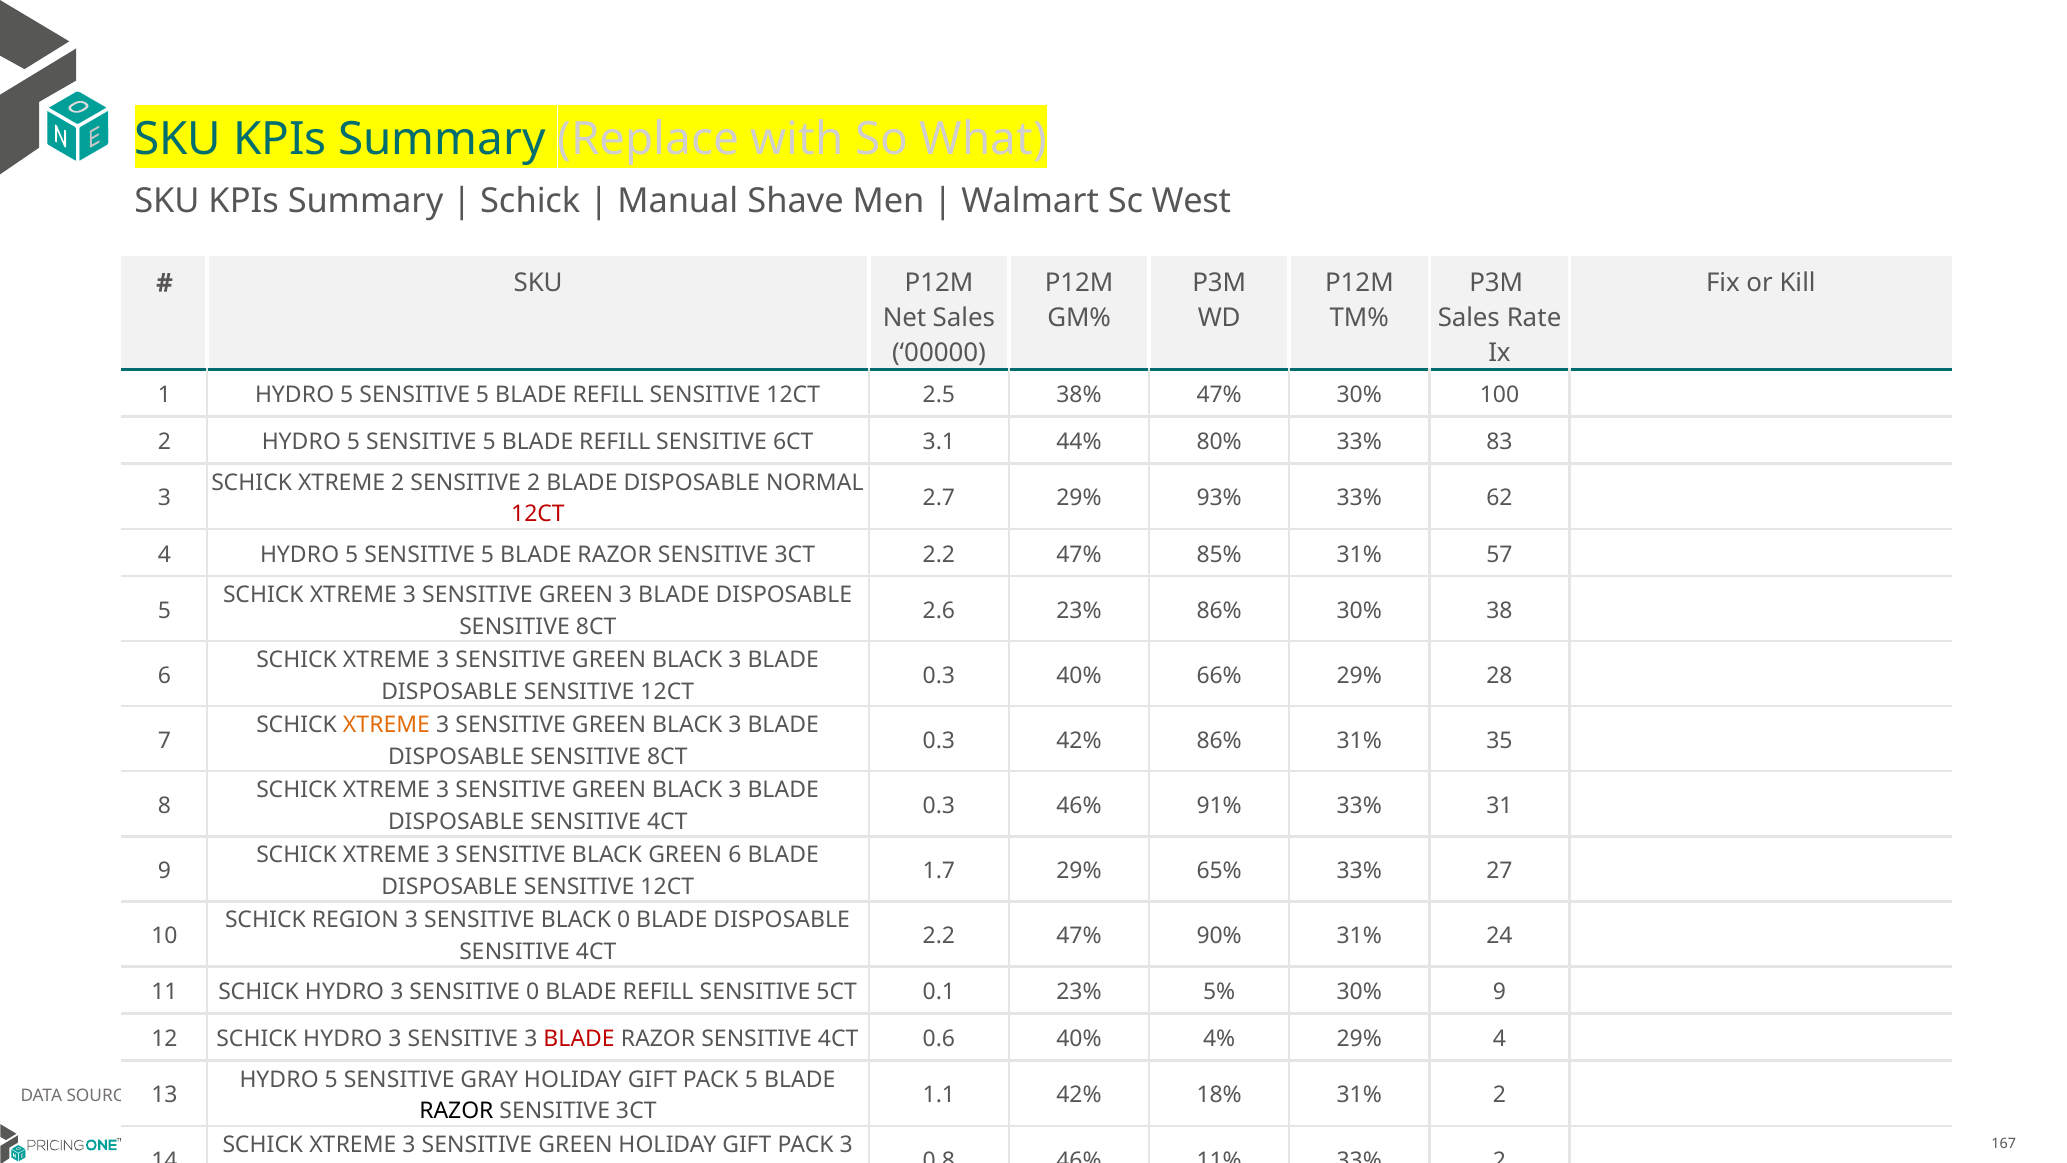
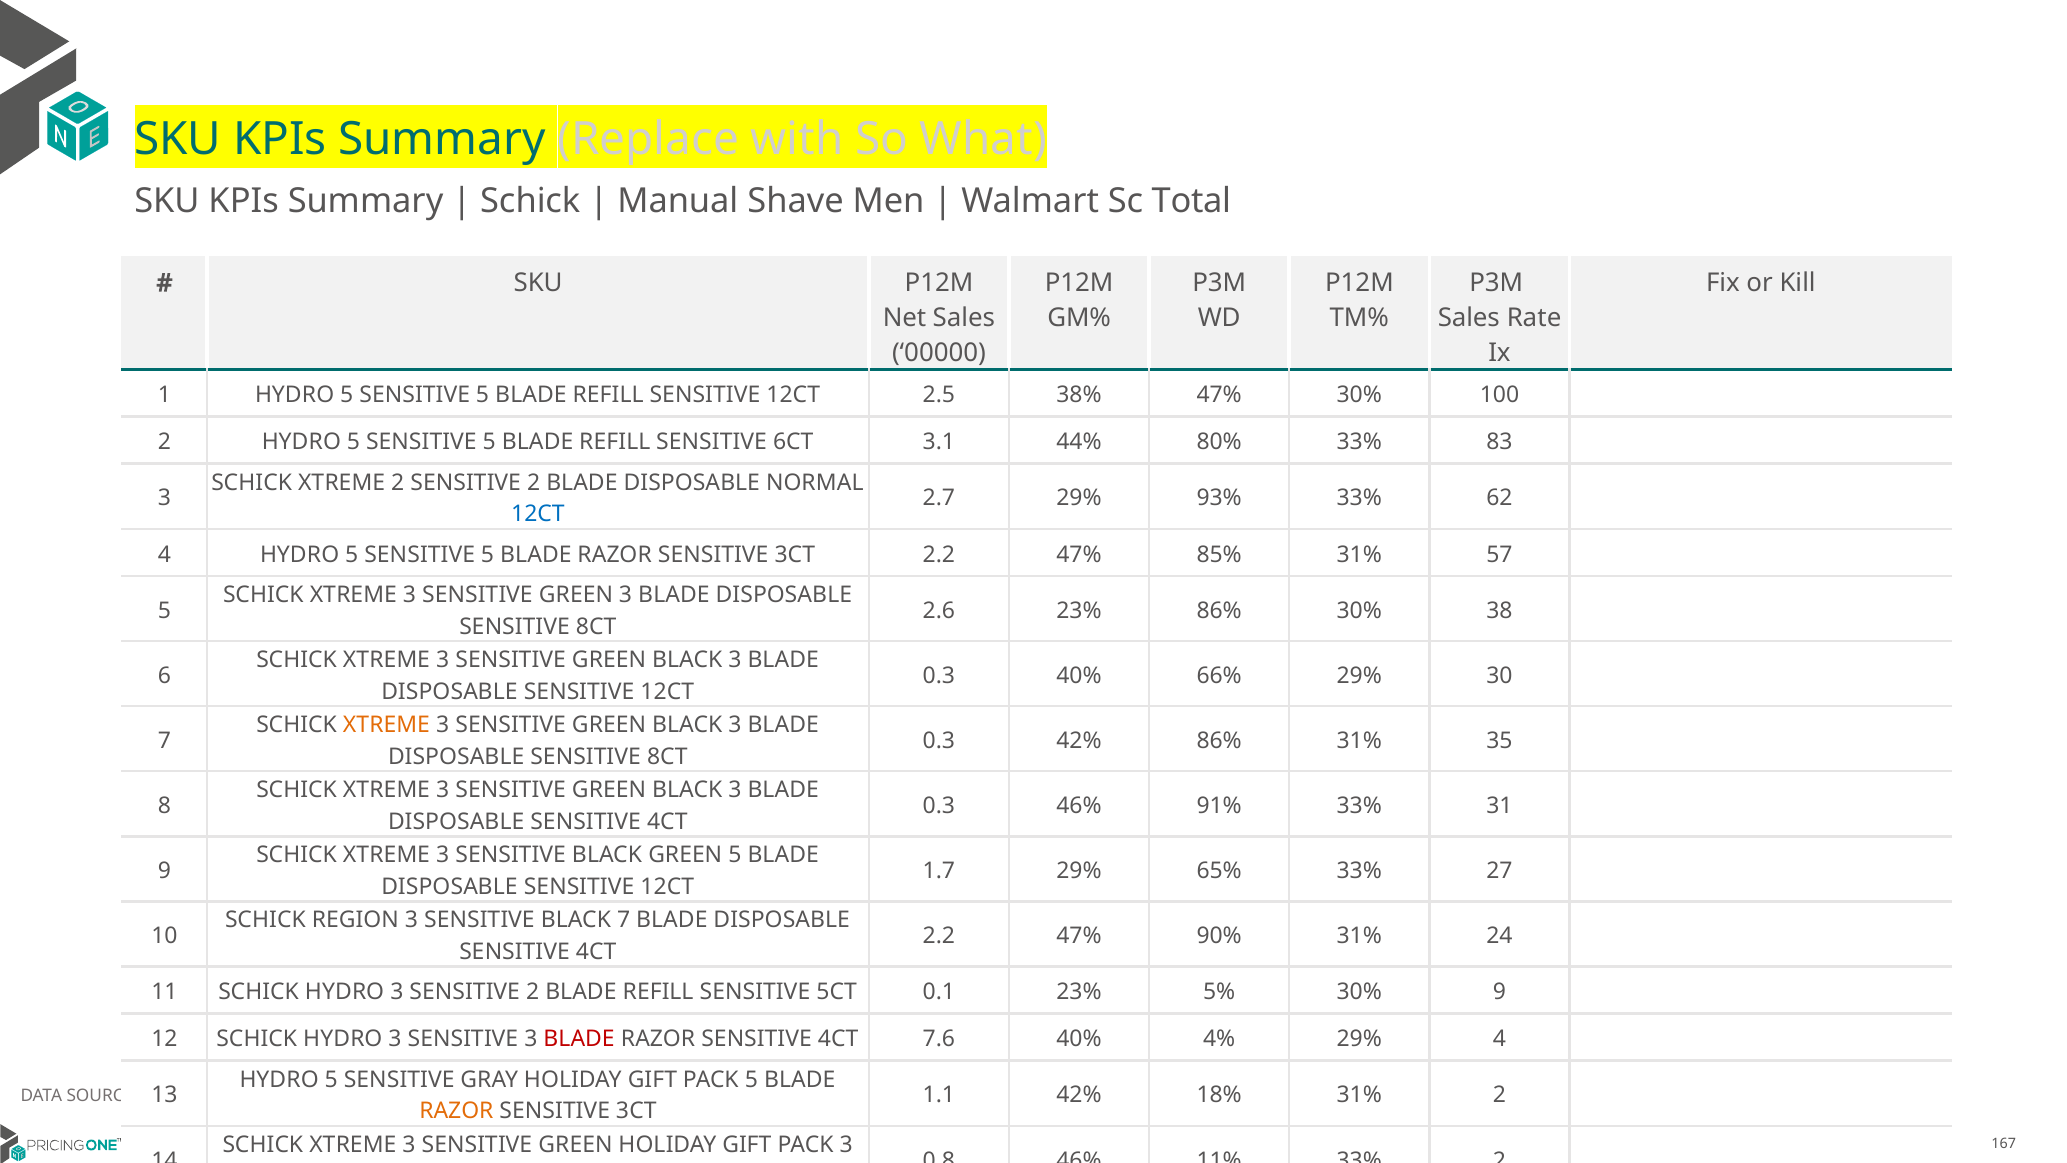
West: West -> Total (1191, 202)
12CT colour: red -> blue (538, 514)
28: 28 -> 30 (1499, 676)
GREEN 6: 6 -> 5 (735, 855)
BLACK 0: 0 -> 7 (624, 920)
3 SENSITIVE 0: 0 -> 2 (533, 992)
0.6: 0.6 -> 7.6 (939, 1039)
RAZOR colour: black -> orange (456, 1111)
